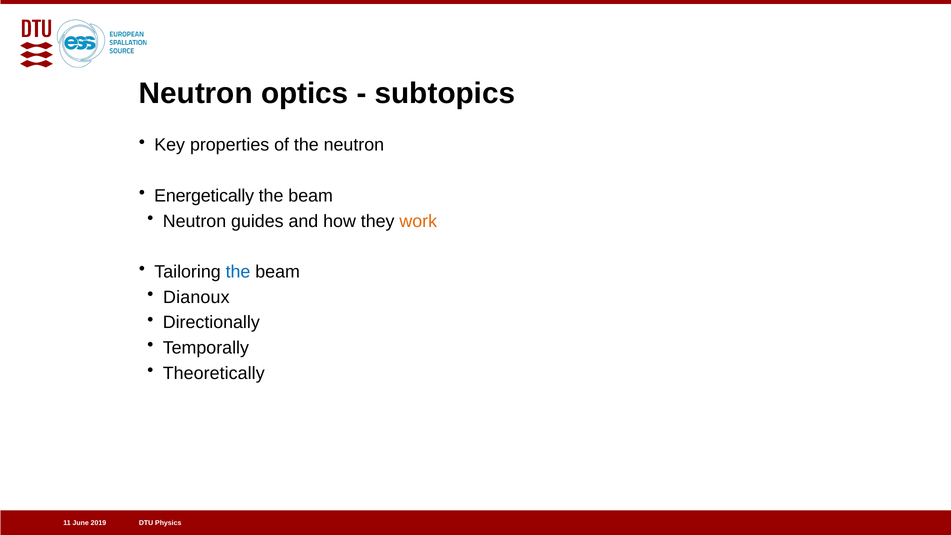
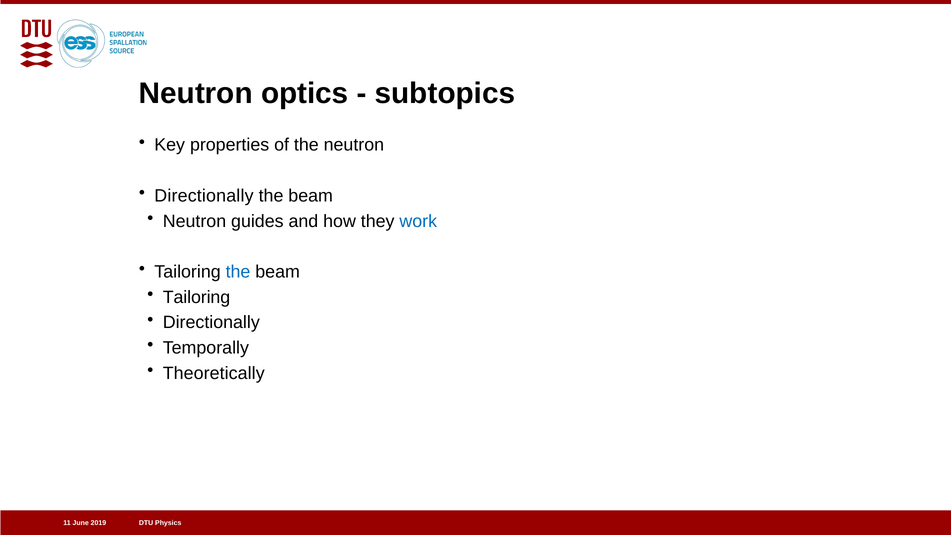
Energetically: Energetically -> Directionally (204, 196)
work colour: orange -> blue (418, 221)
Dianoux: Dianoux -> Tailoring (196, 297)
